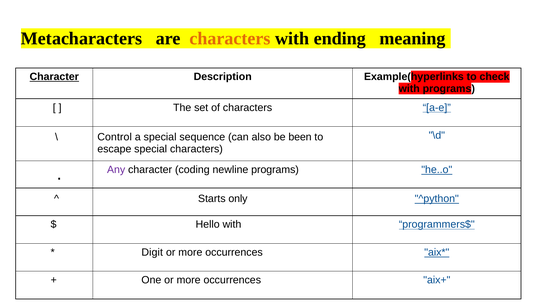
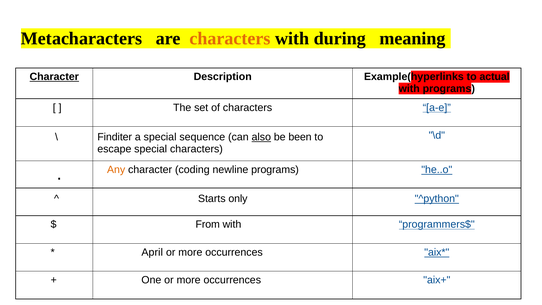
ending: ending -> during (340, 39)
check: check -> actual (495, 77)
Control: Control -> Finditer (115, 137)
also underline: none -> present (261, 137)
Any colour: purple -> orange (116, 170)
Hello: Hello -> From (208, 224)
Digit: Digit -> April (152, 252)
